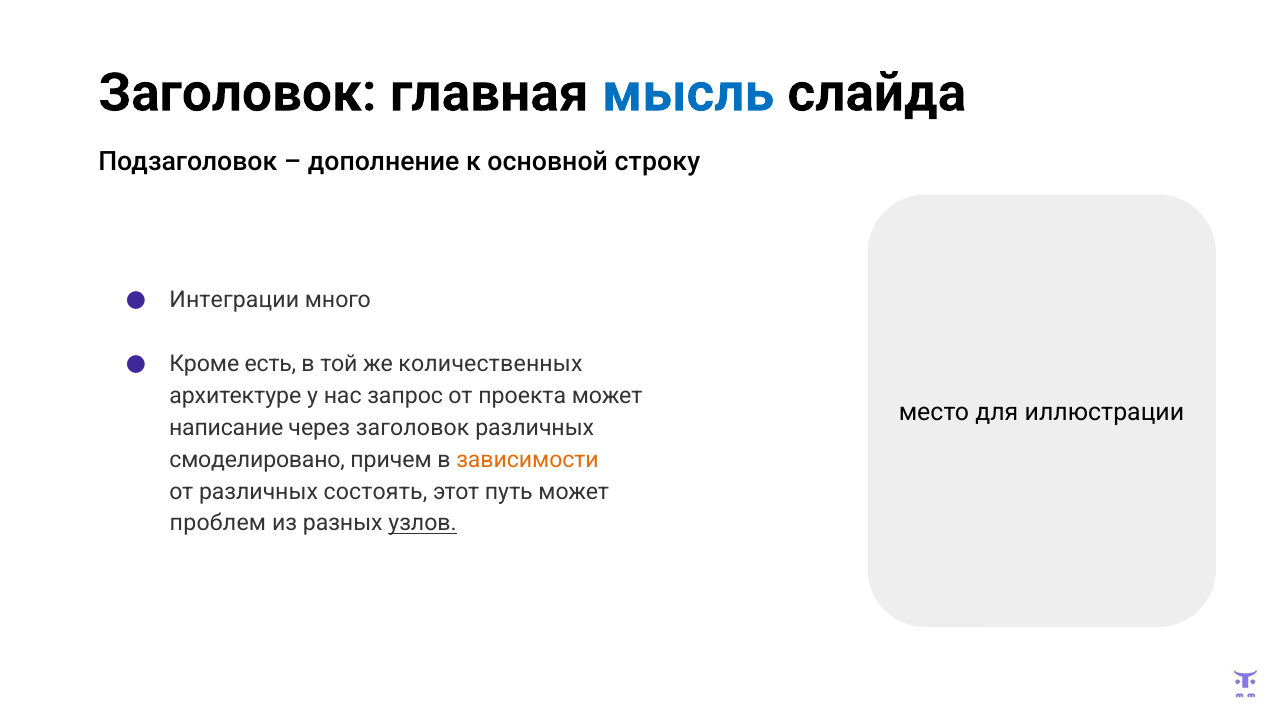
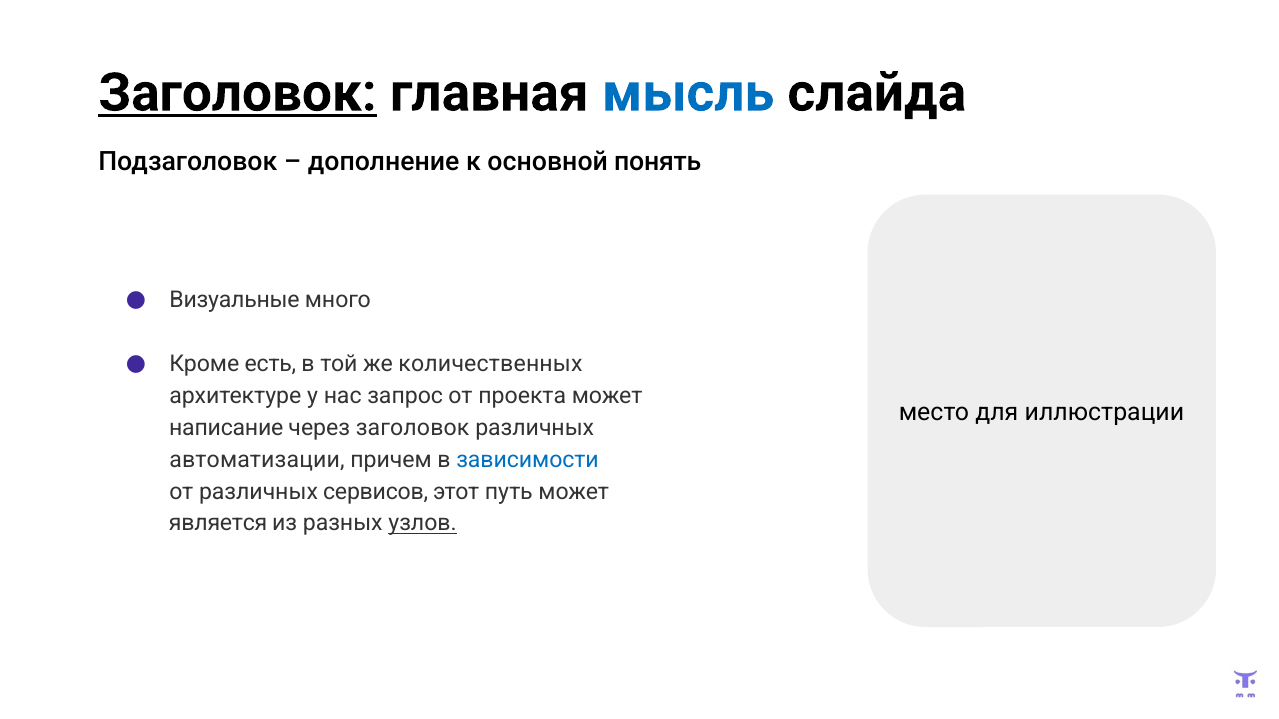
Заголовок underline: none -> present (238, 93)
строку: строку -> понять (658, 162)
Интеграции: Интеграции -> Визуальные (234, 300)
смоделировано: смоделировано -> автоматизации (257, 460)
зависимости colour: orange -> blue (528, 460)
состоять: состоять -> сервисов (376, 492)
проблем: проблем -> является (218, 524)
